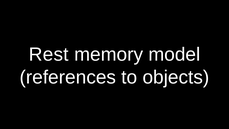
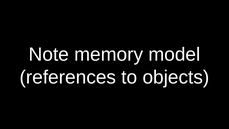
Rest: Rest -> Note (49, 54)
